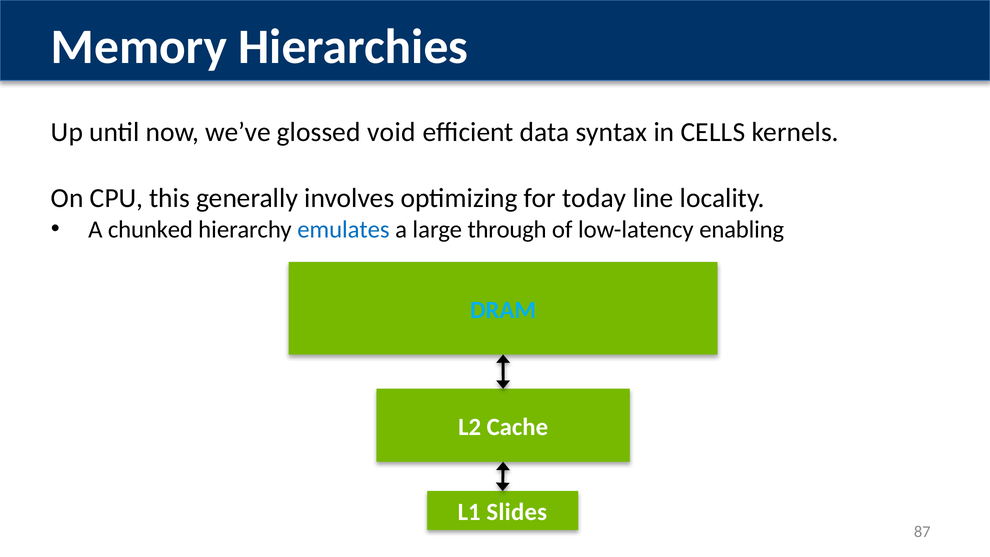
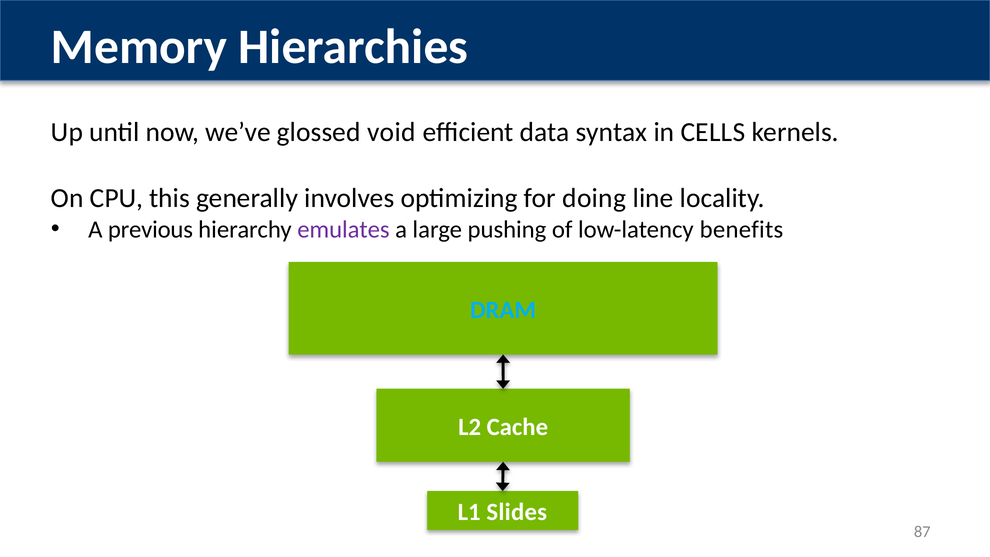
today: today -> doing (594, 198)
chunked: chunked -> previous (150, 229)
emulates colour: blue -> purple (343, 229)
through: through -> pushing (507, 229)
enabling: enabling -> benefits (741, 229)
